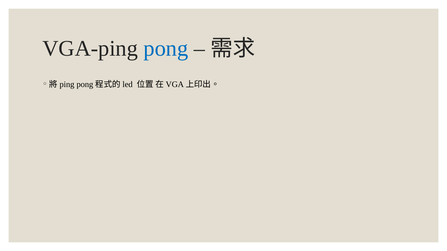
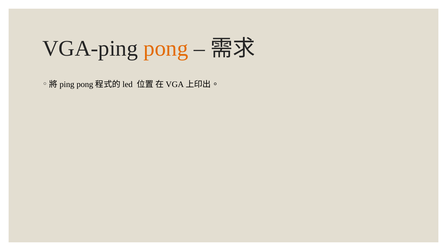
pong colour: blue -> orange (166, 49)
